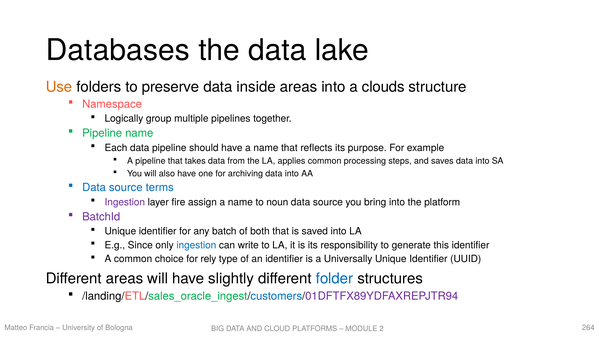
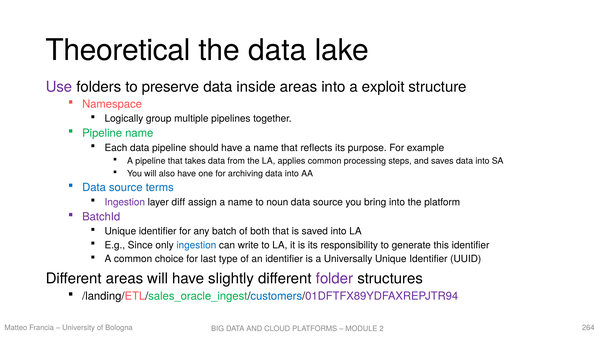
Databases: Databases -> Theoretical (118, 50)
Use colour: orange -> purple (59, 87)
clouds: clouds -> exploit (383, 87)
fire: fire -> diff (178, 202)
rely: rely -> last (208, 259)
folder colour: blue -> purple (335, 279)
